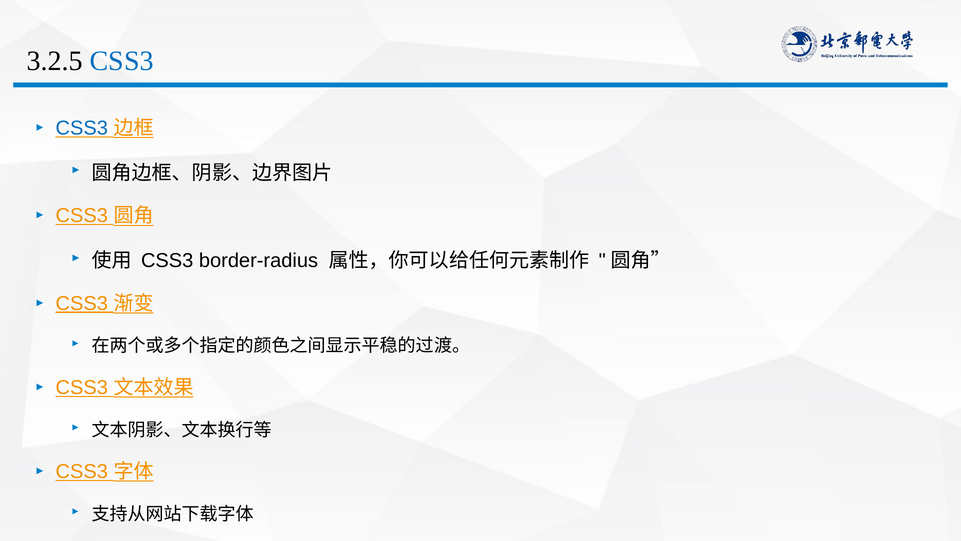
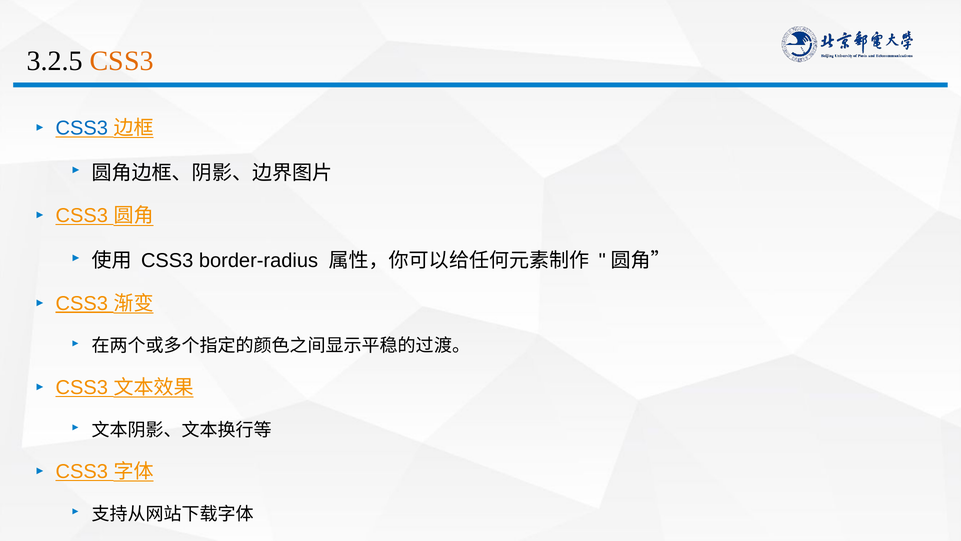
CSS3 colour: blue -> orange (122, 61)
